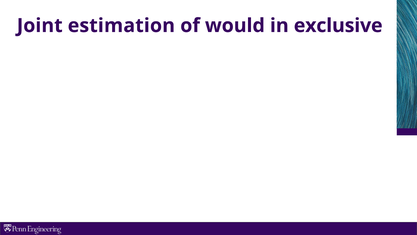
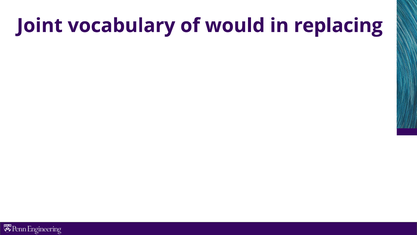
estimation: estimation -> vocabulary (121, 26)
exclusive: exclusive -> replacing (338, 26)
